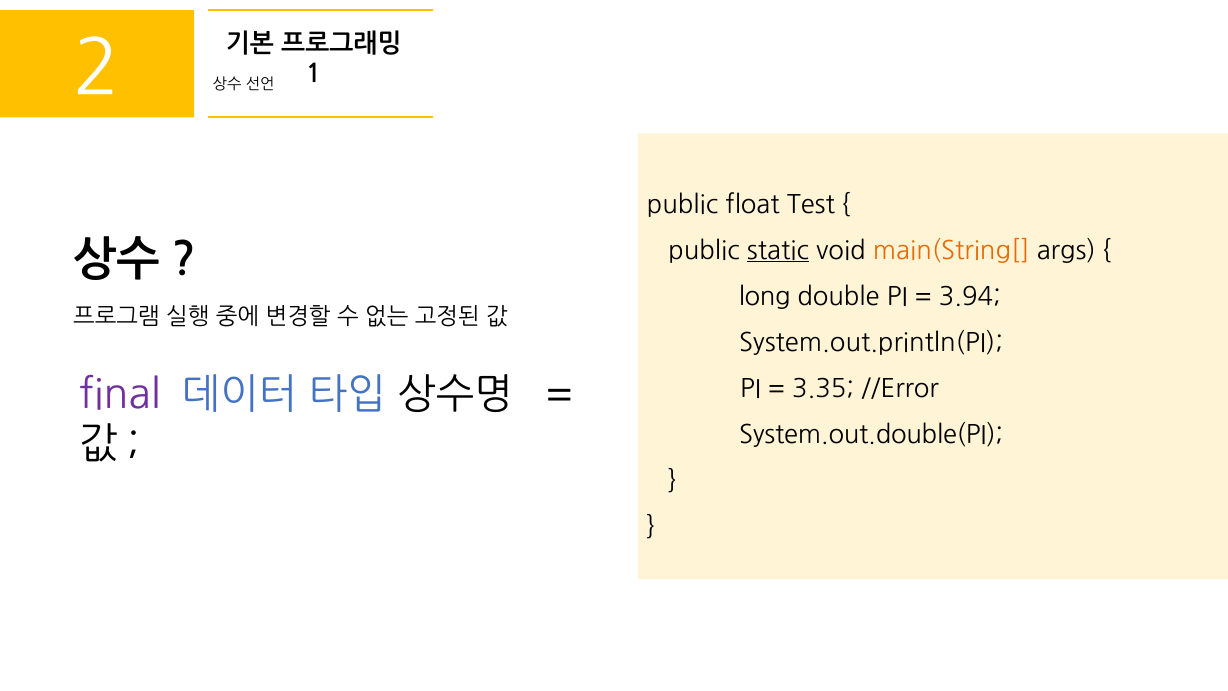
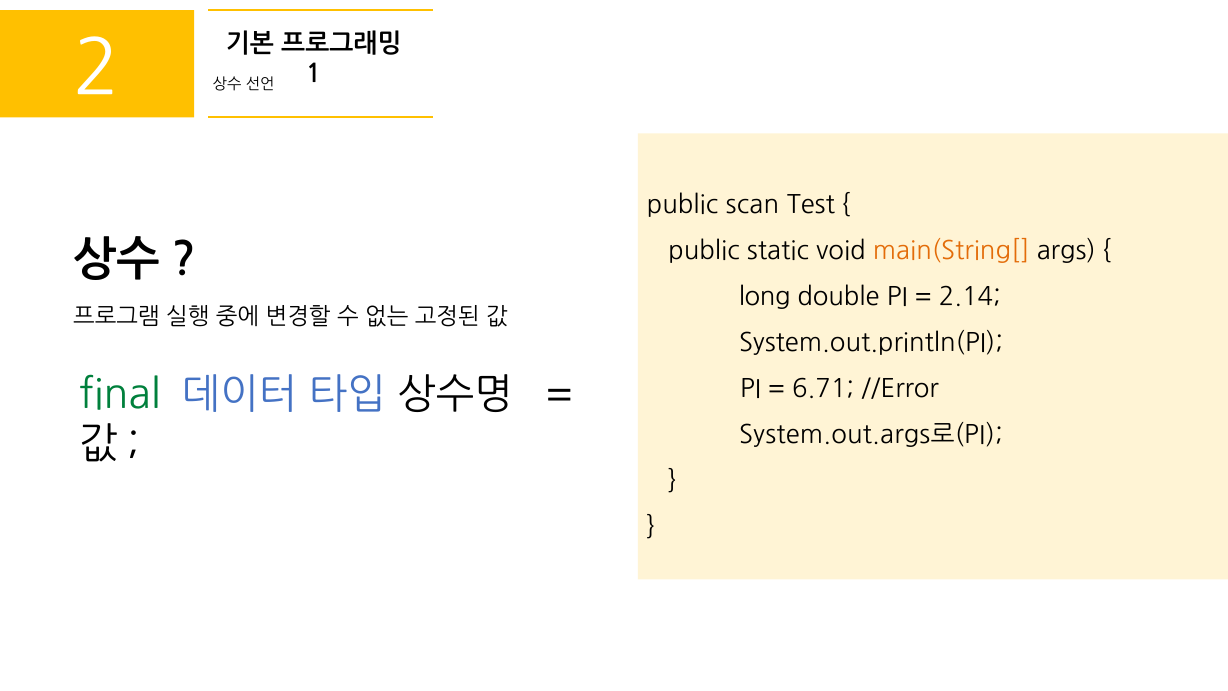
float: float -> scan (752, 205)
static underline: present -> none (778, 251)
3.94: 3.94 -> 2.14 (970, 297)
final colour: purple -> green (120, 395)
3.35: 3.35 -> 6.71 (823, 389)
System.out.double(PI: System.out.double(PI -> System.out.args로(PI (871, 435)
